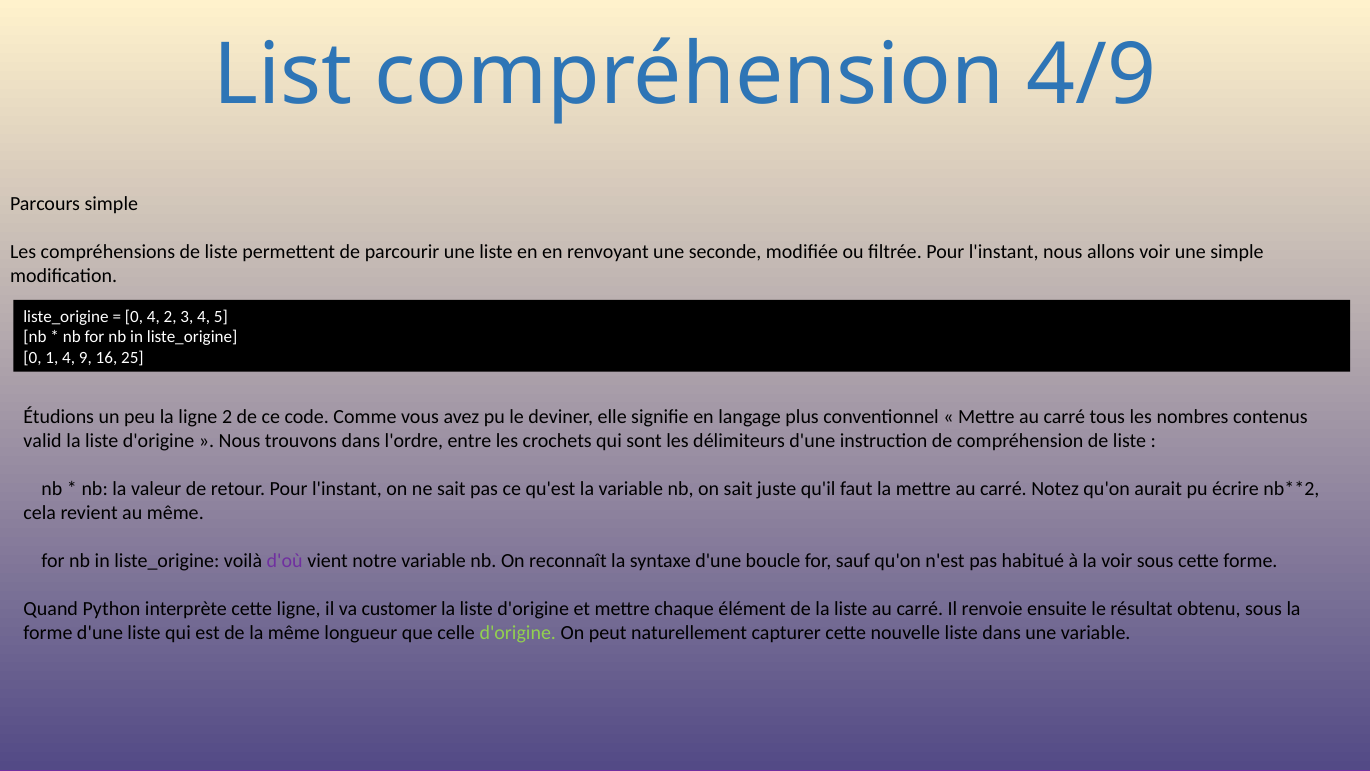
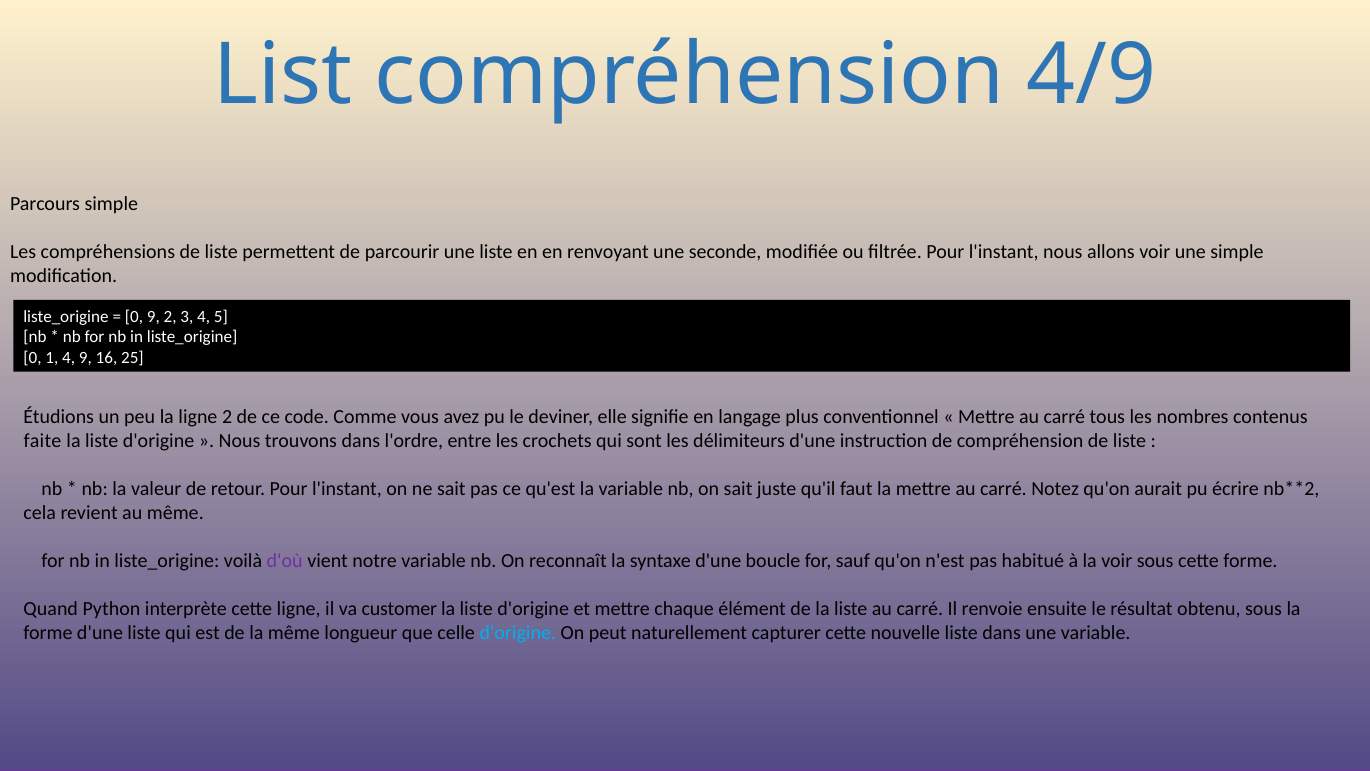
0 4: 4 -> 9 (153, 316)
valid: valid -> faite (43, 440)
d'origine colour: light green -> light blue (518, 632)
